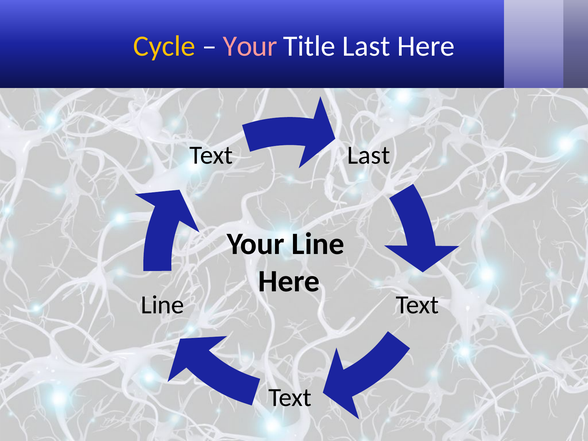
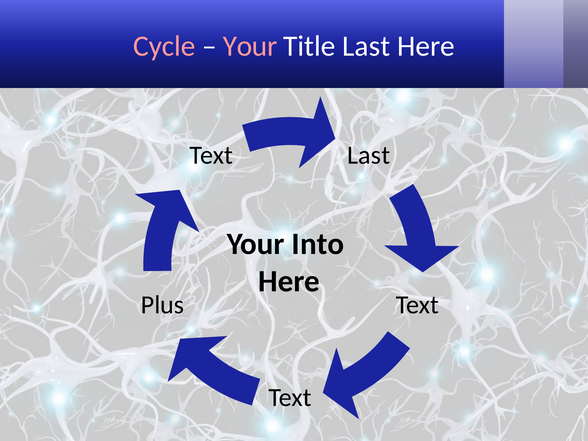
Cycle colour: yellow -> pink (164, 46)
Your Line: Line -> Into (318, 244)
Line: Line -> Plus (163, 305)
